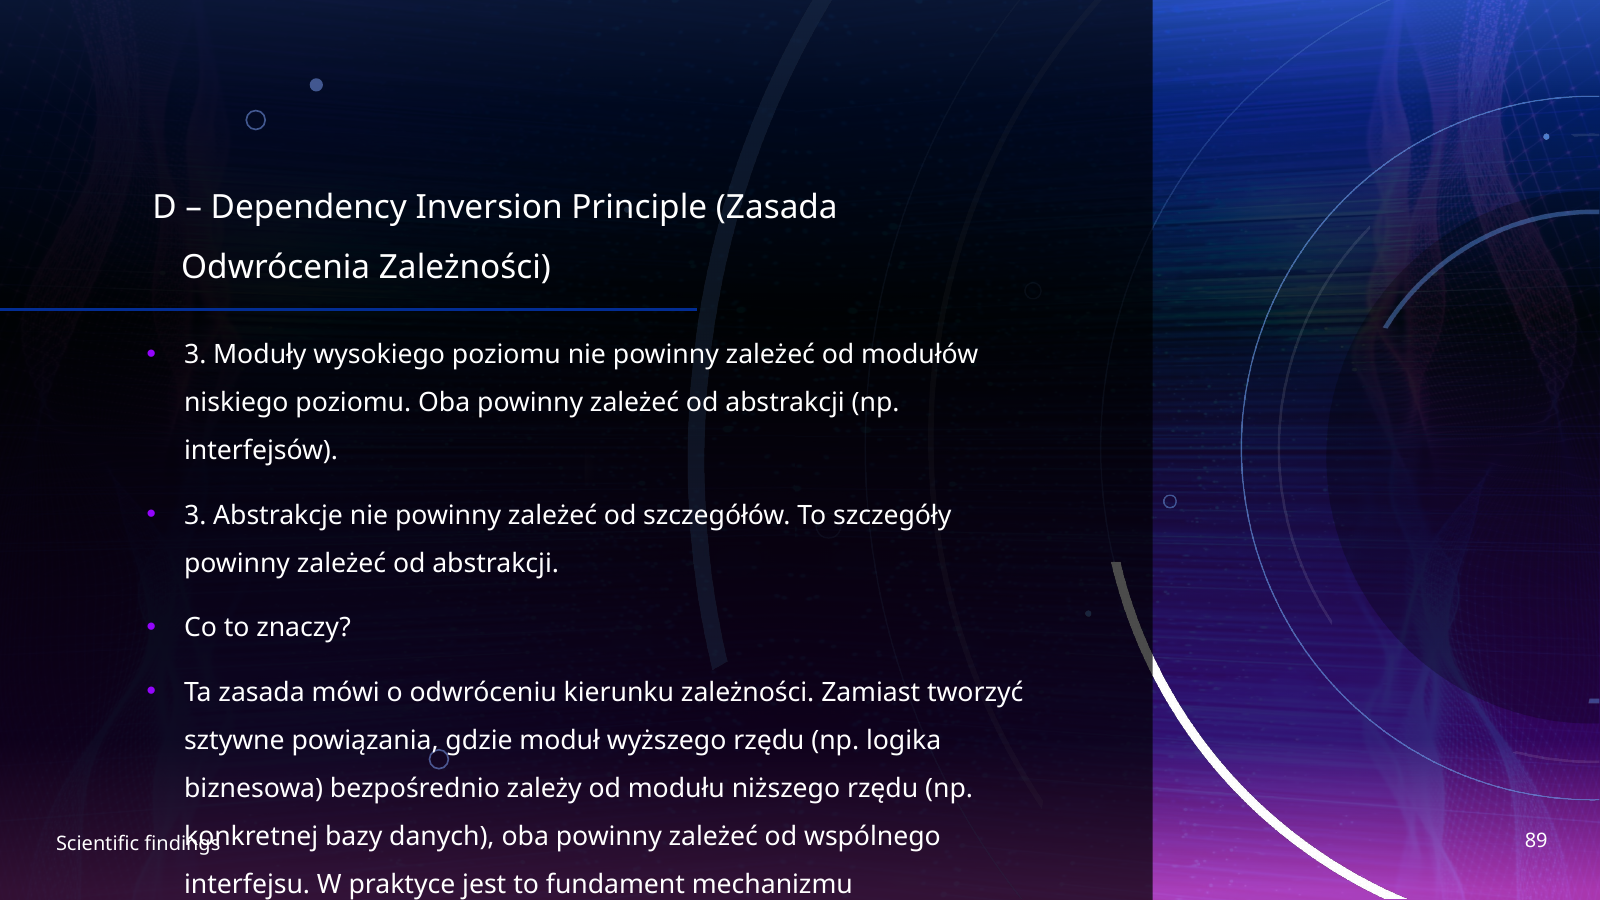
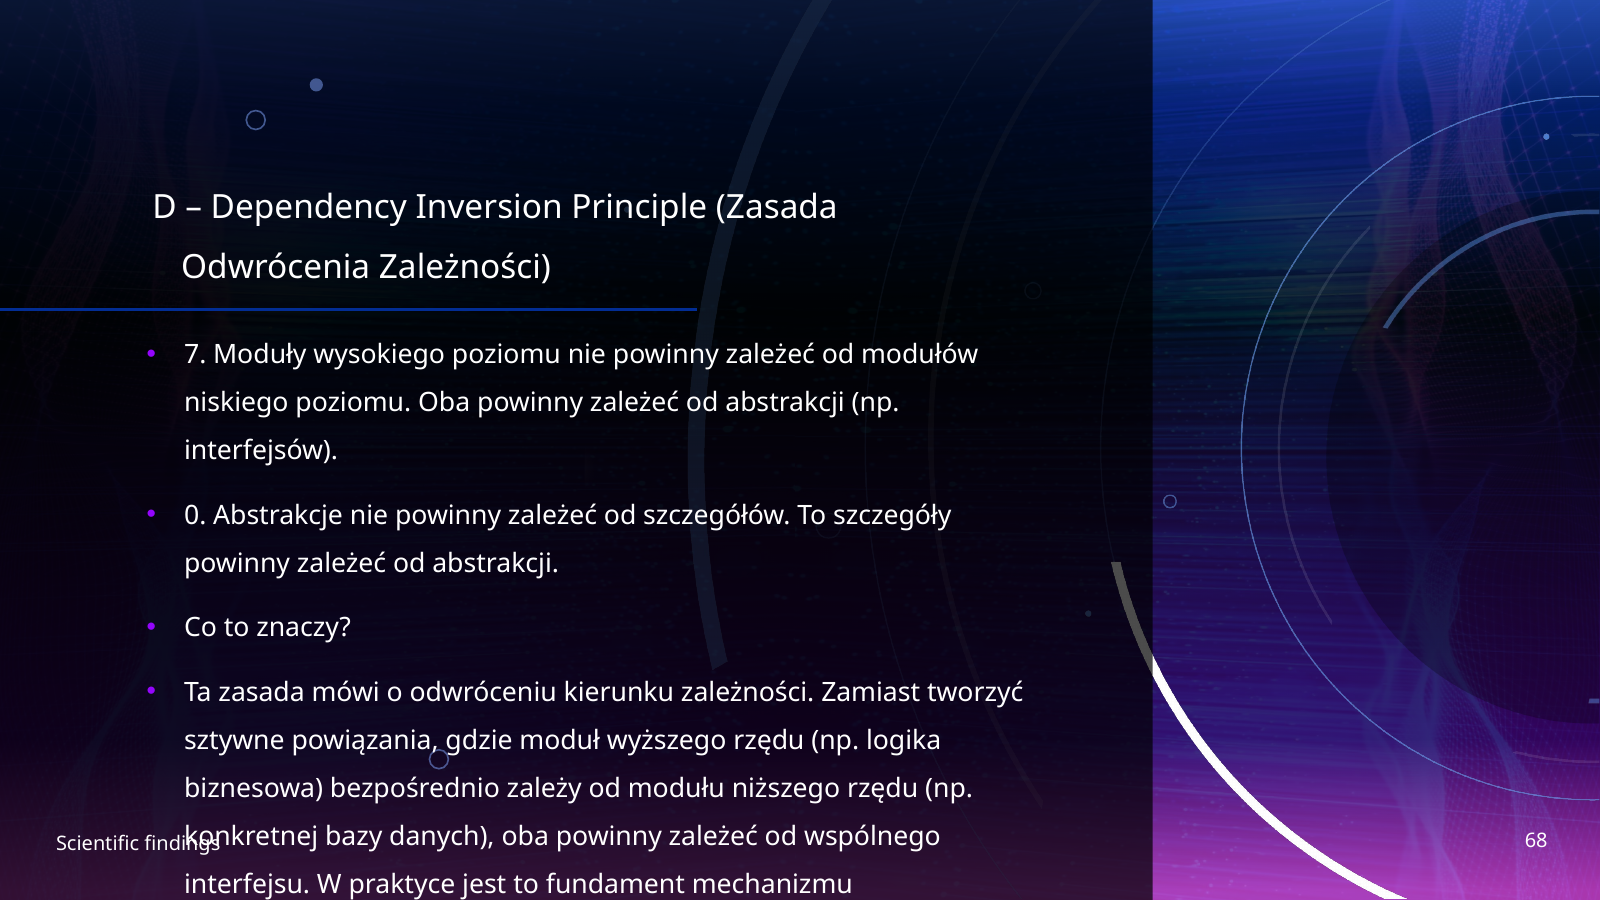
3: 3 -> 7 (195, 355)
3: 3 -> 0 (195, 515)
89: 89 -> 68 (1536, 841)
